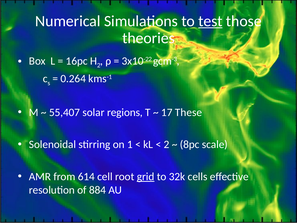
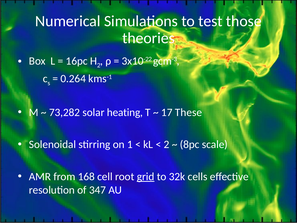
test underline: present -> none (210, 21)
55,407: 55,407 -> 73,282 (65, 112)
regions: regions -> heating (125, 112)
614: 614 -> 168 (86, 176)
884: 884 -> 347 (98, 190)
